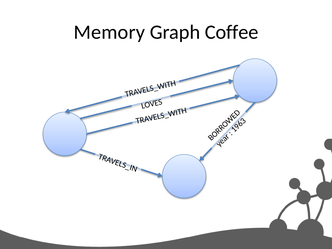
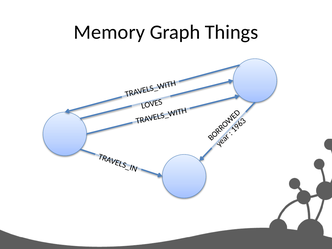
Coffee: Coffee -> Things (232, 32)
